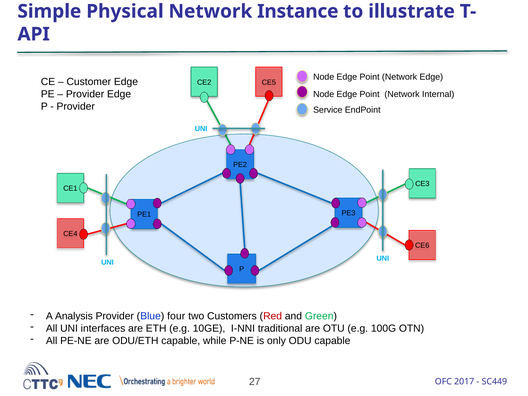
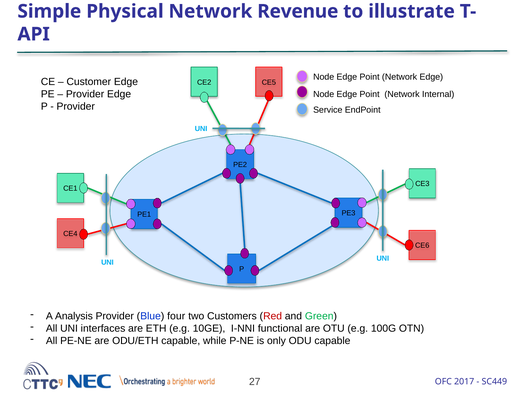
Instance: Instance -> Revenue (298, 11)
traditional: traditional -> functional (280, 328)
